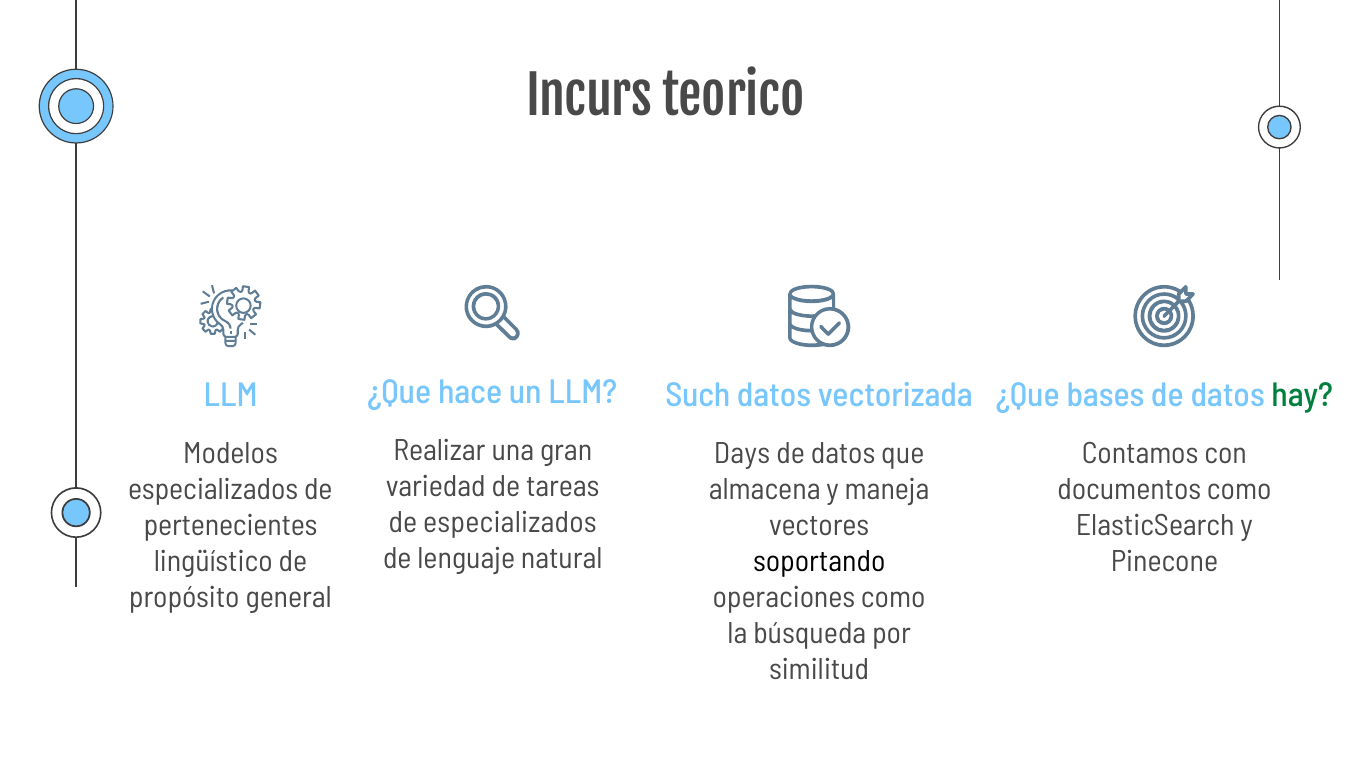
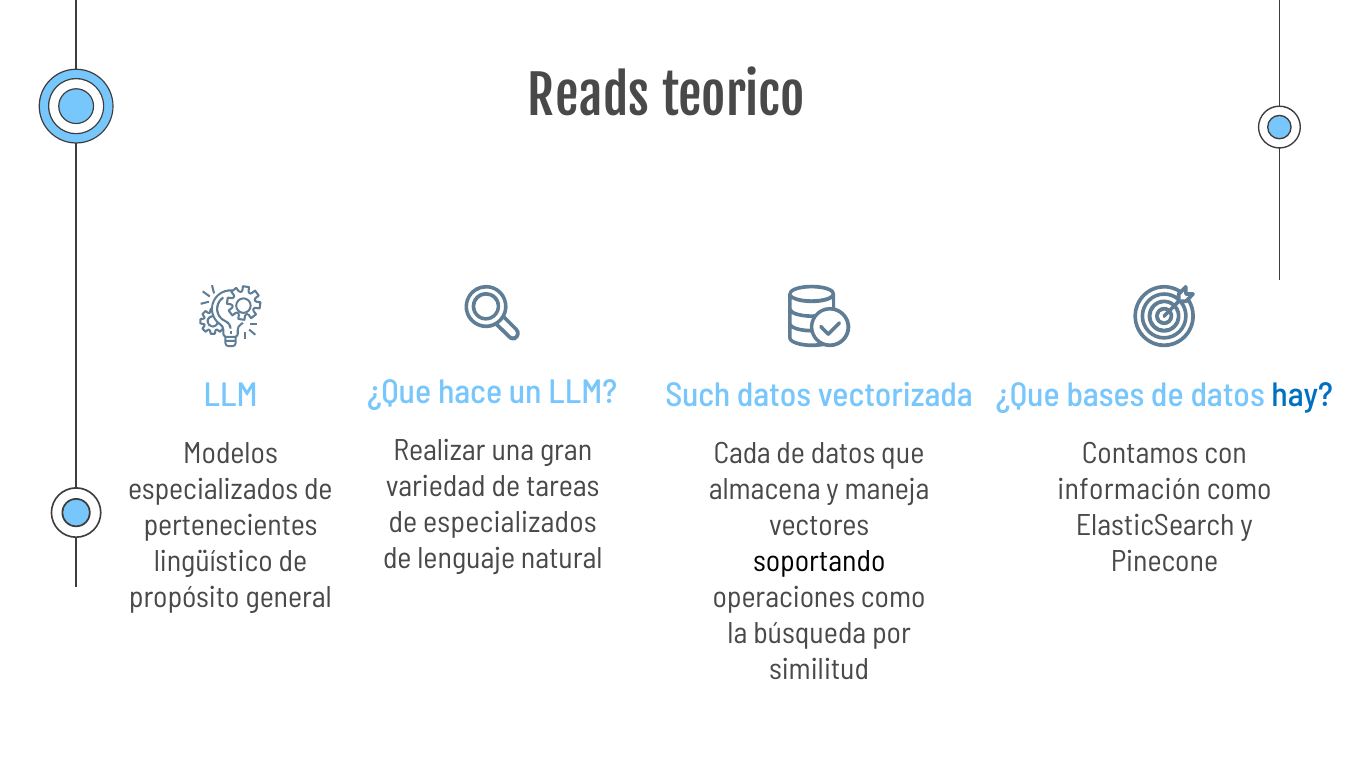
Incurs: Incurs -> Reads (589, 99)
hay colour: green -> blue (1302, 396)
Days: Days -> Cada (742, 454)
documentos: documentos -> información (1129, 490)
